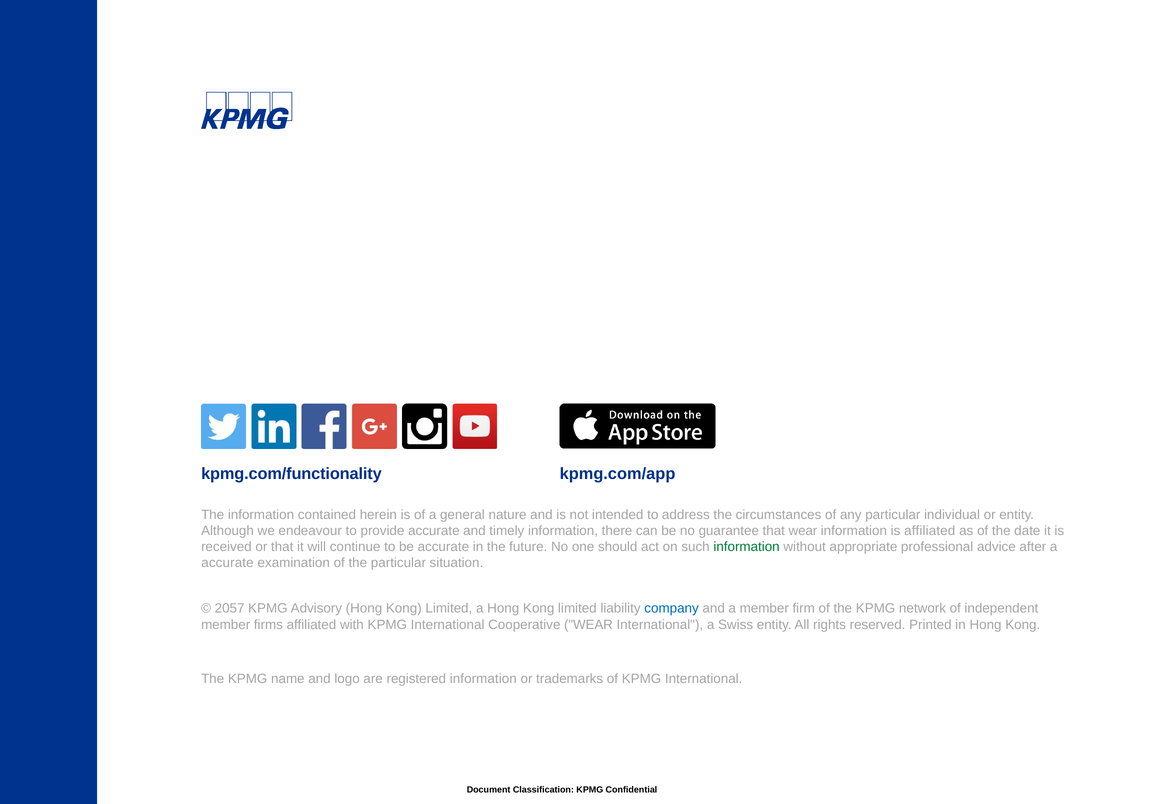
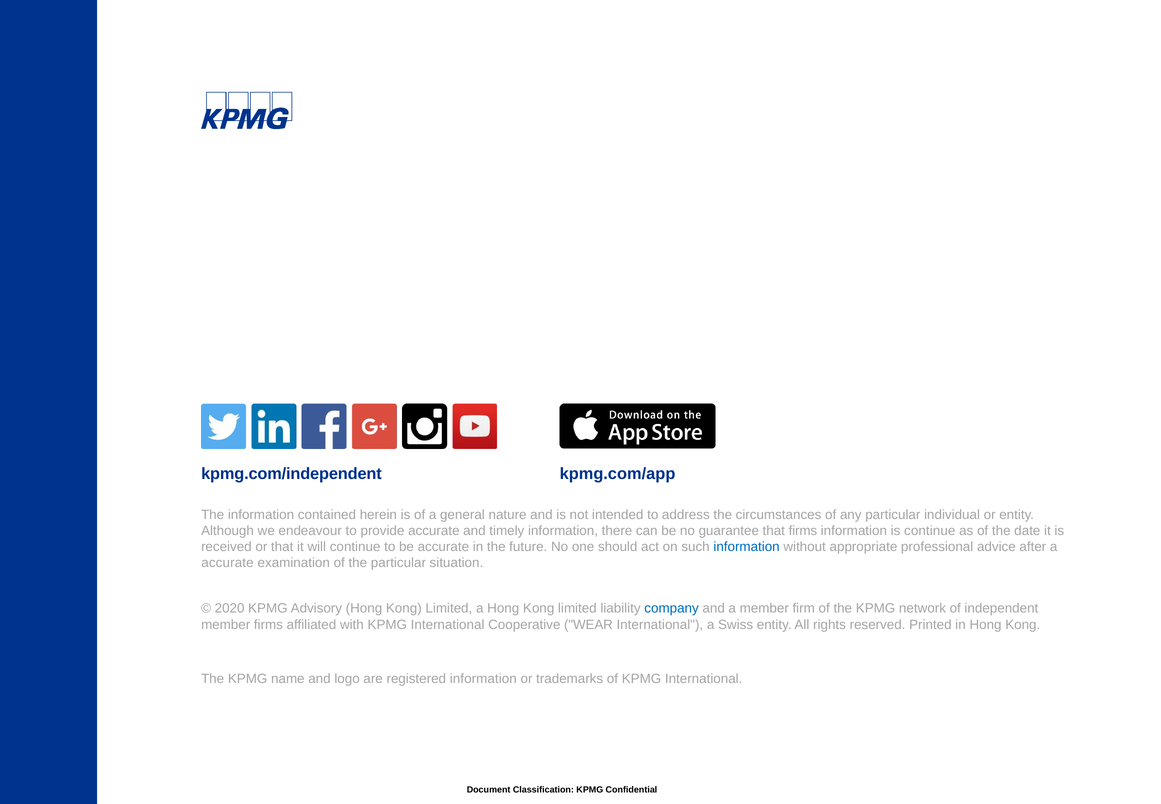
kpmg.com/functionality: kpmg.com/functionality -> kpmg.com/independent (291, 474)
that wear: wear -> firms (803, 531)
is affiliated: affiliated -> continue (930, 531)
information colour: green -> blue (747, 547)
2057: 2057 -> 2020 (230, 608)
